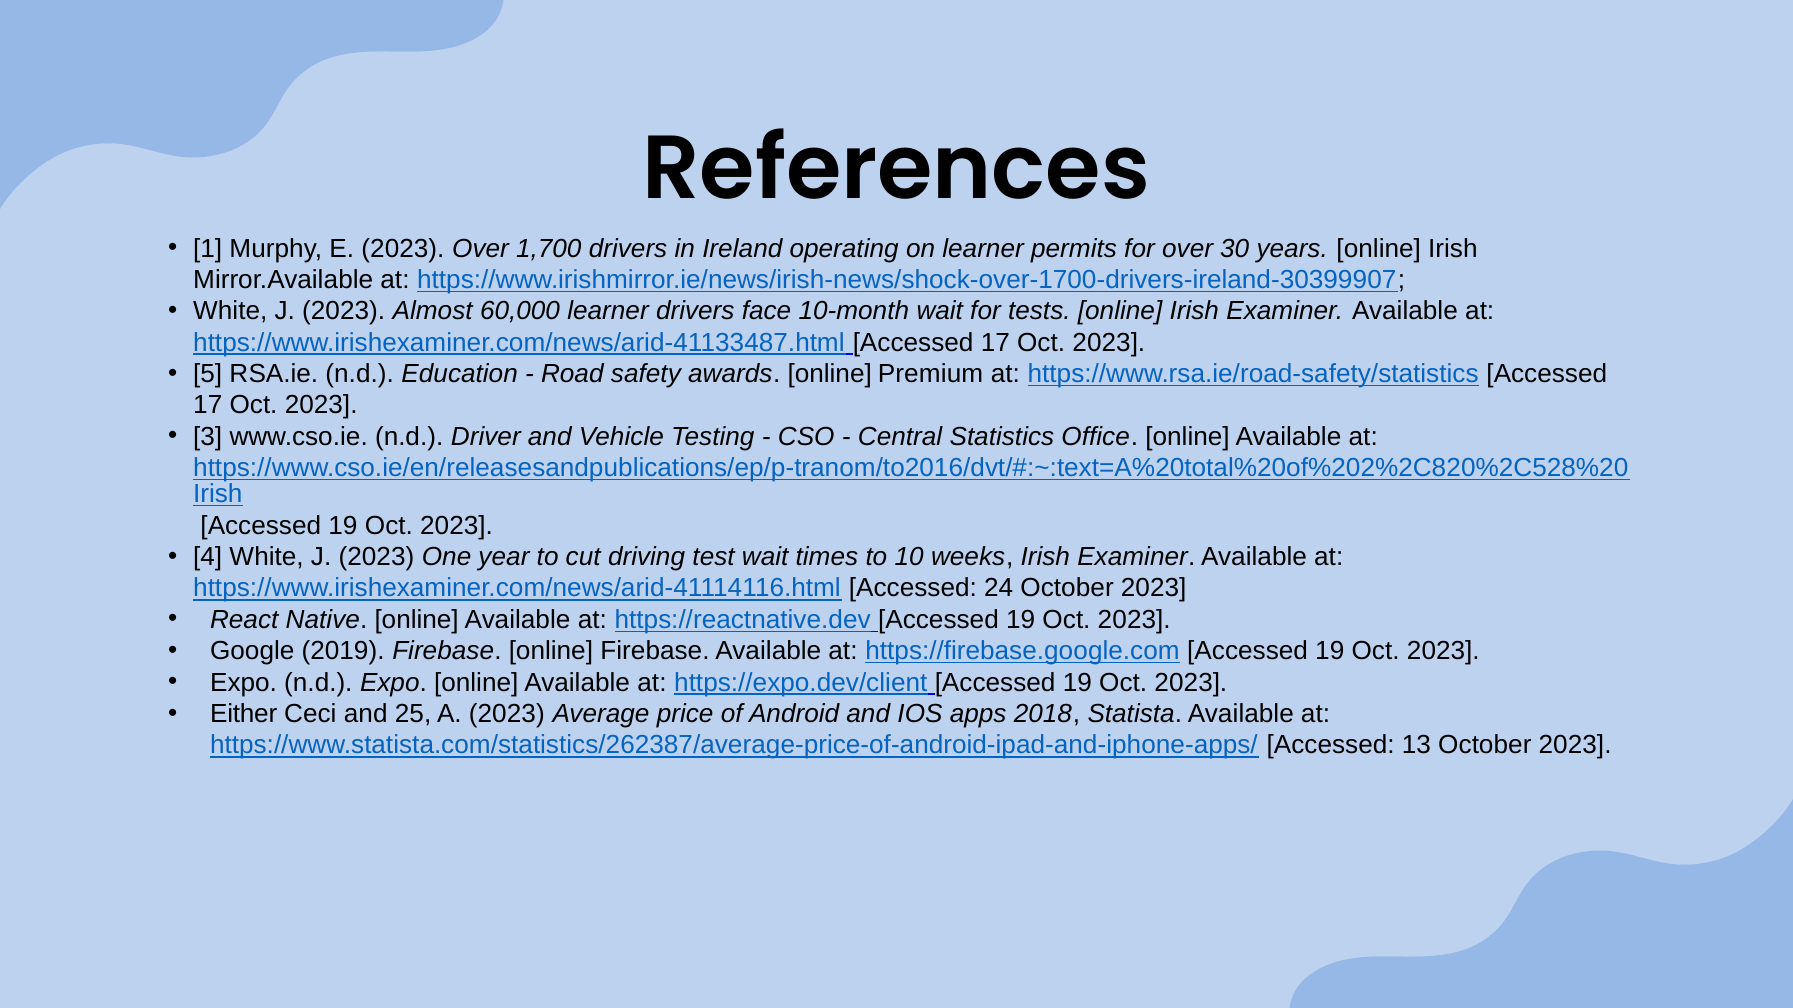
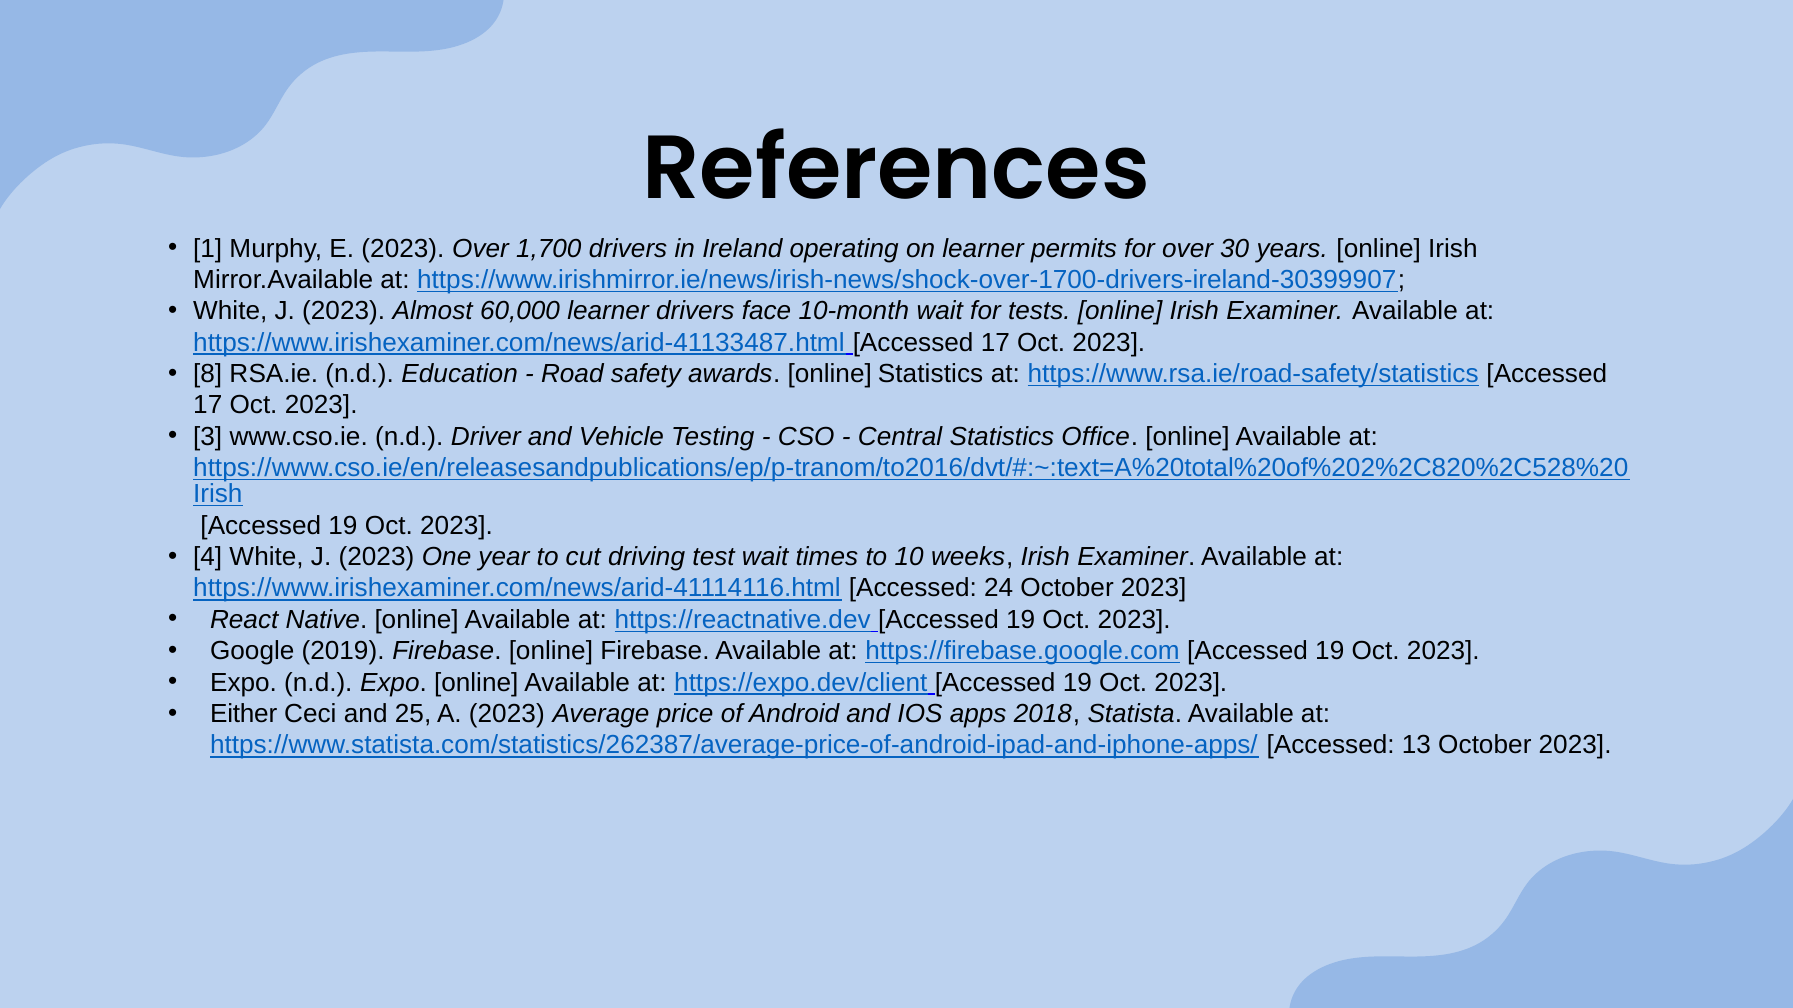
5: 5 -> 8 (208, 374)
online Premium: Premium -> Statistics (931, 374)
